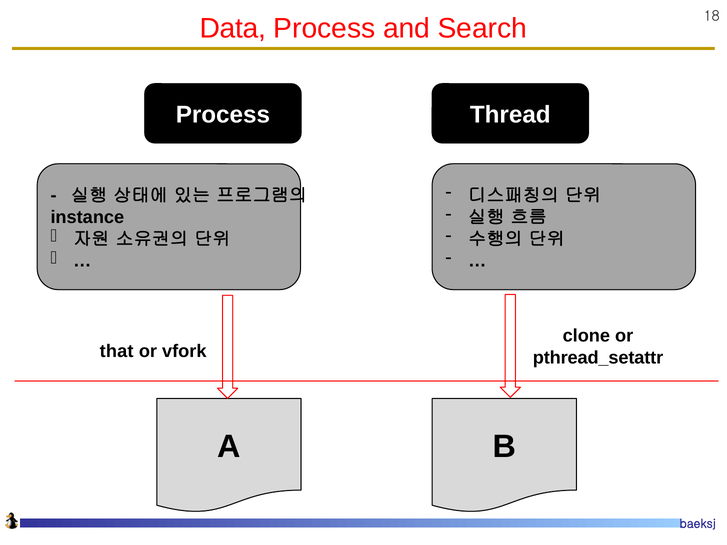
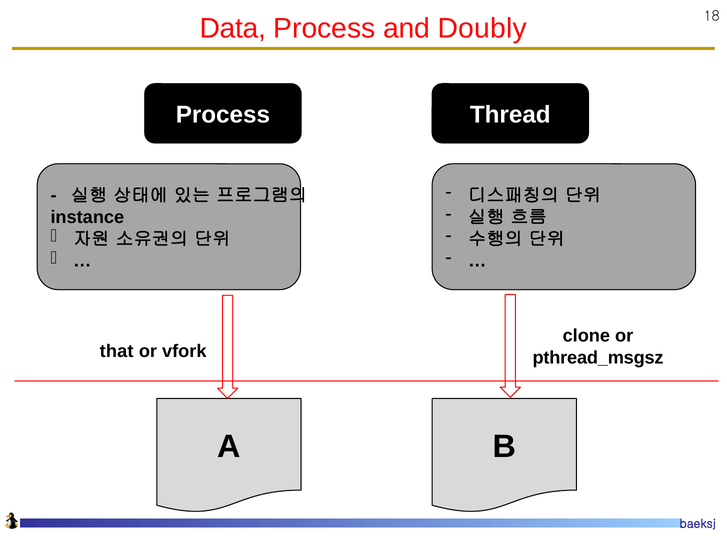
Search: Search -> Doubly (482, 29)
pthread_setattr: pthread_setattr -> pthread_msgsz (598, 358)
